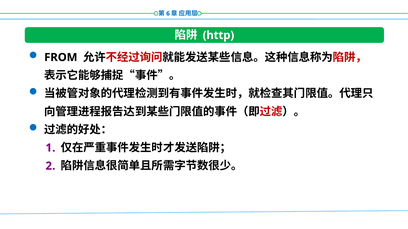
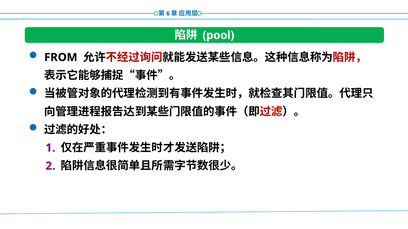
http: http -> pool (218, 35)
